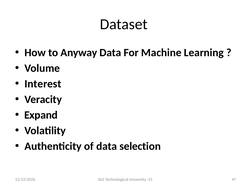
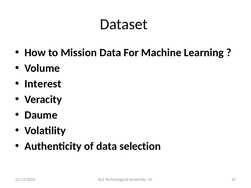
Anyway: Anyway -> Mission (79, 53)
Expand: Expand -> Daume (41, 115)
